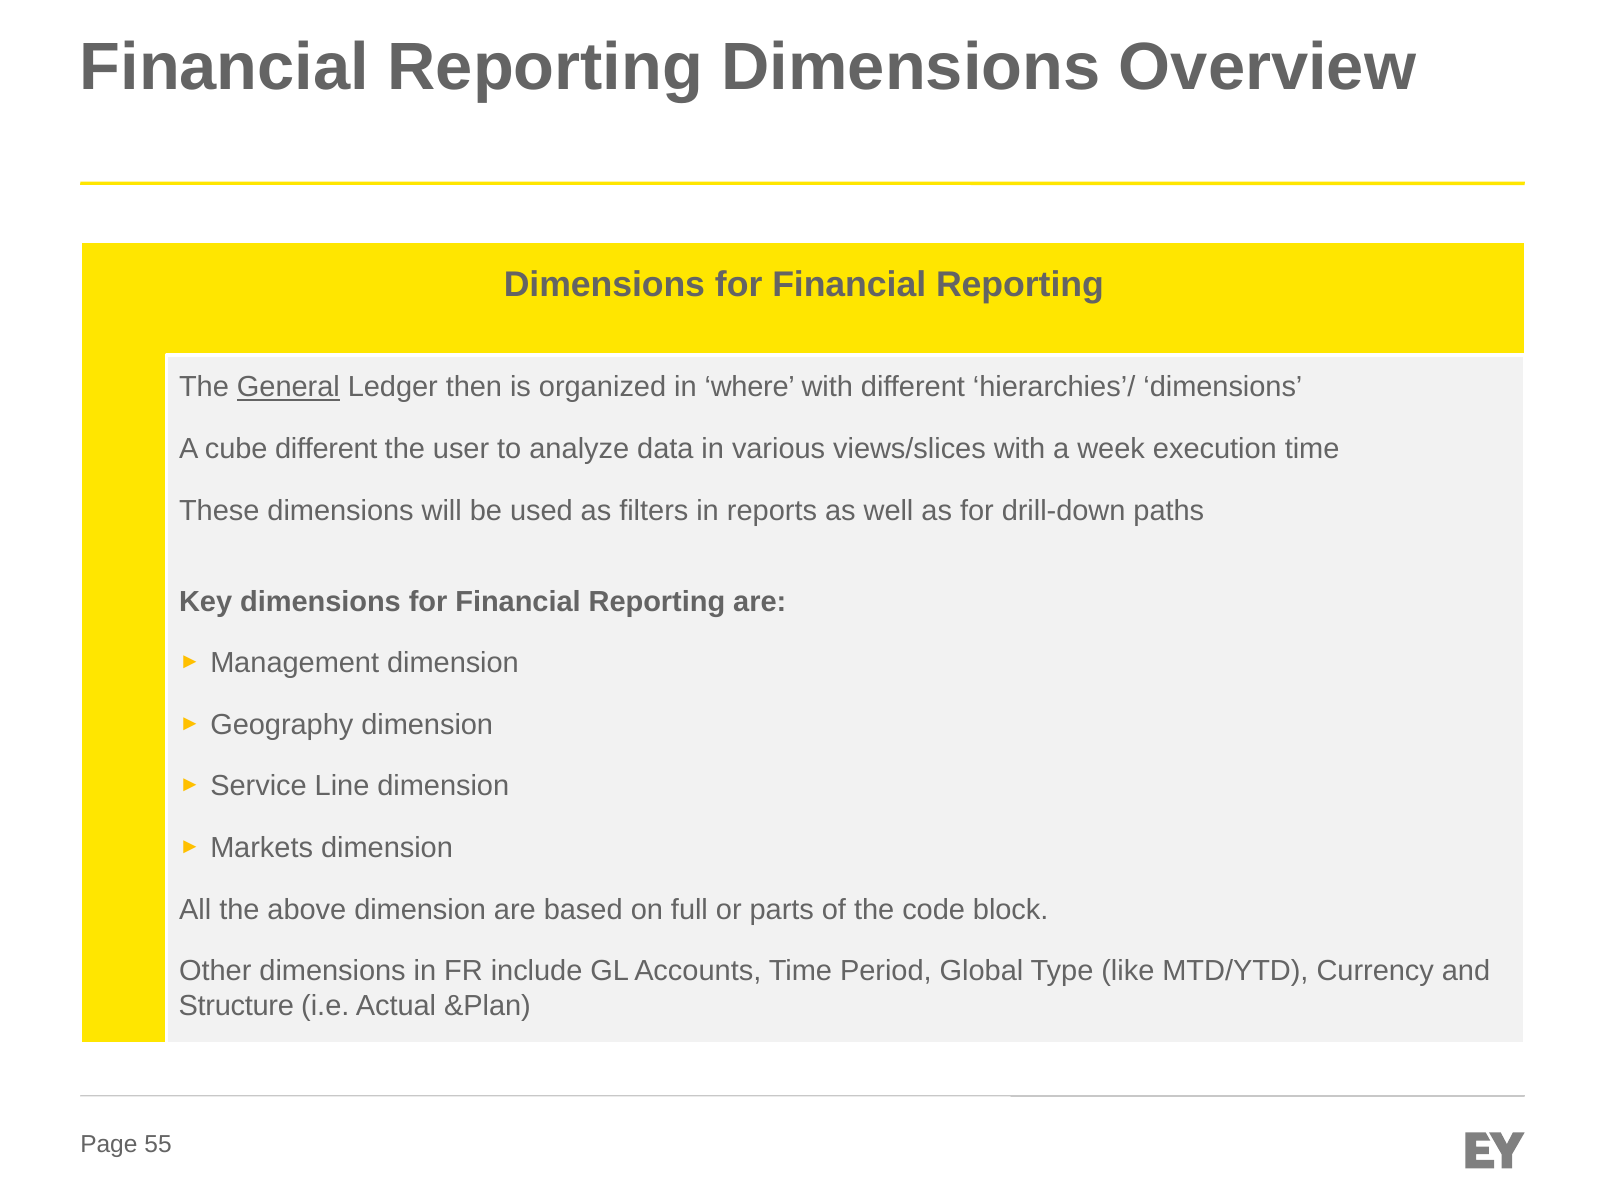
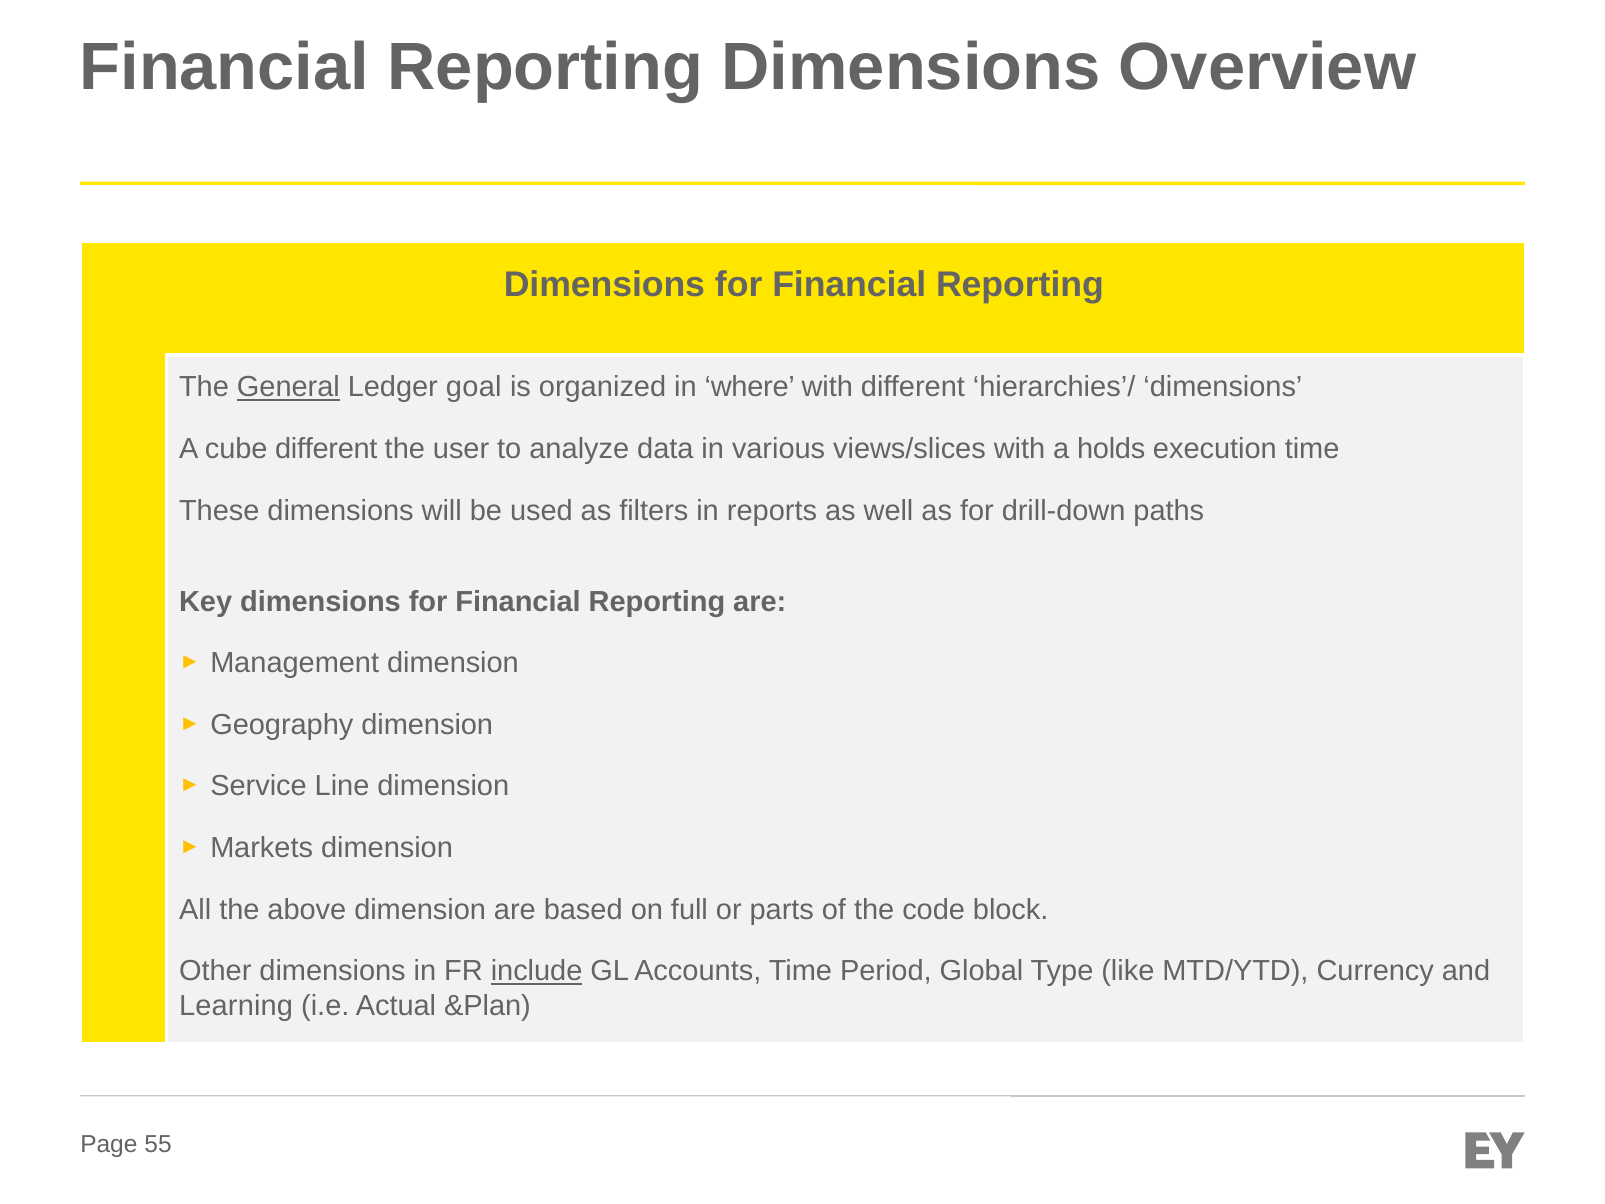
then: then -> goal (474, 387)
week: week -> holds (1111, 449)
include underline: none -> present (537, 971)
Structure: Structure -> Learning (236, 1006)
